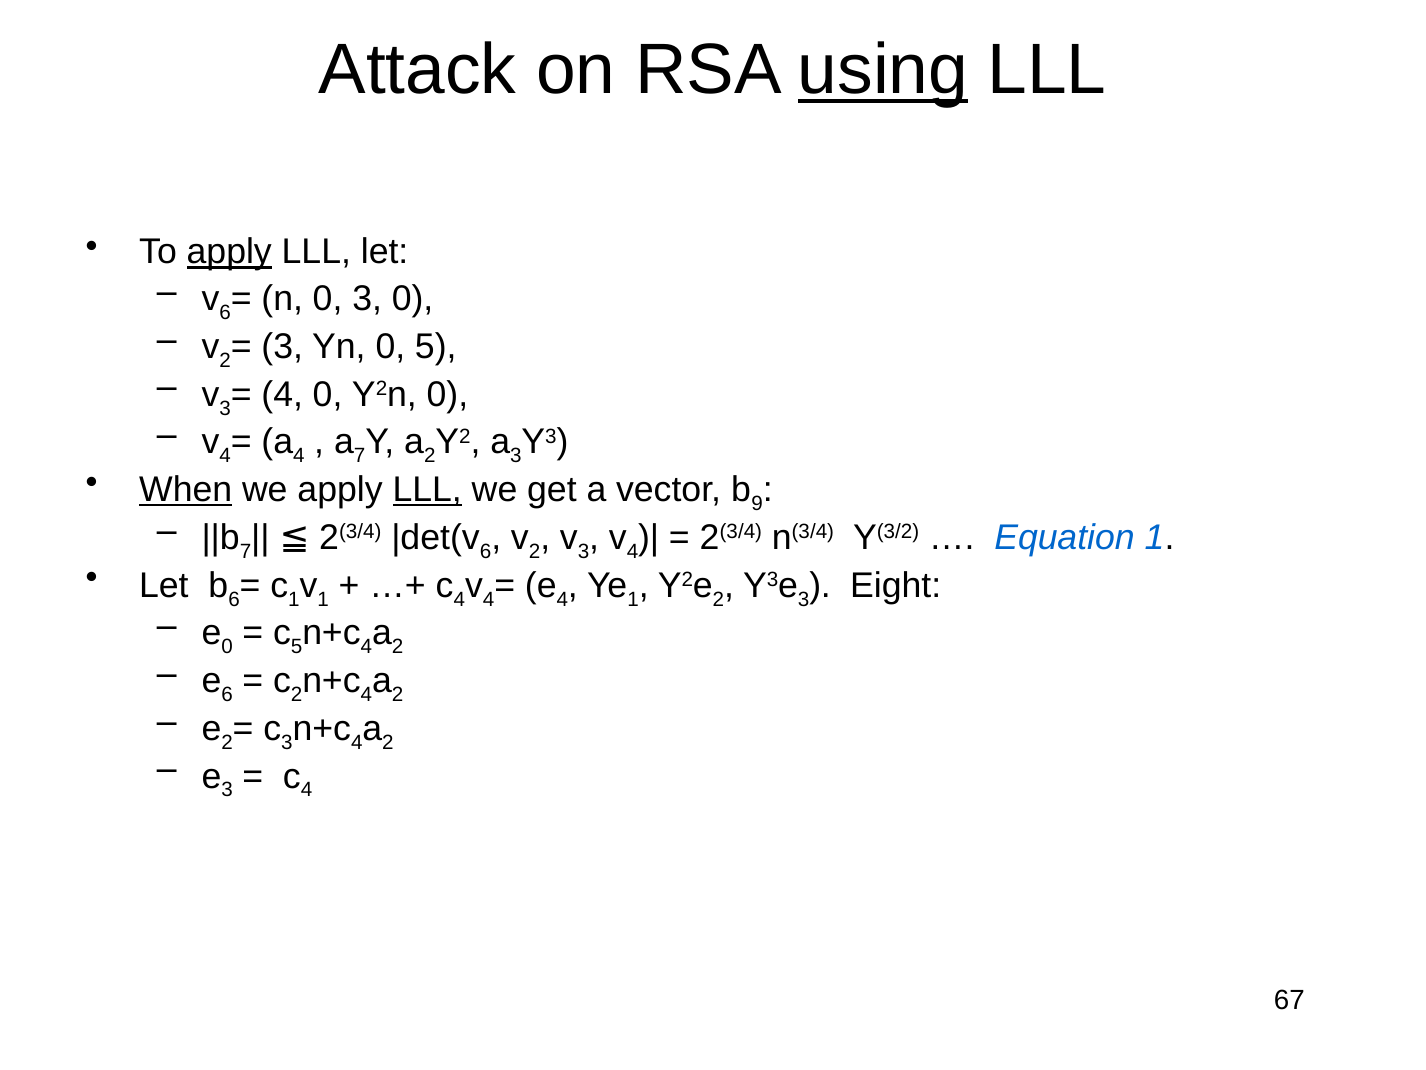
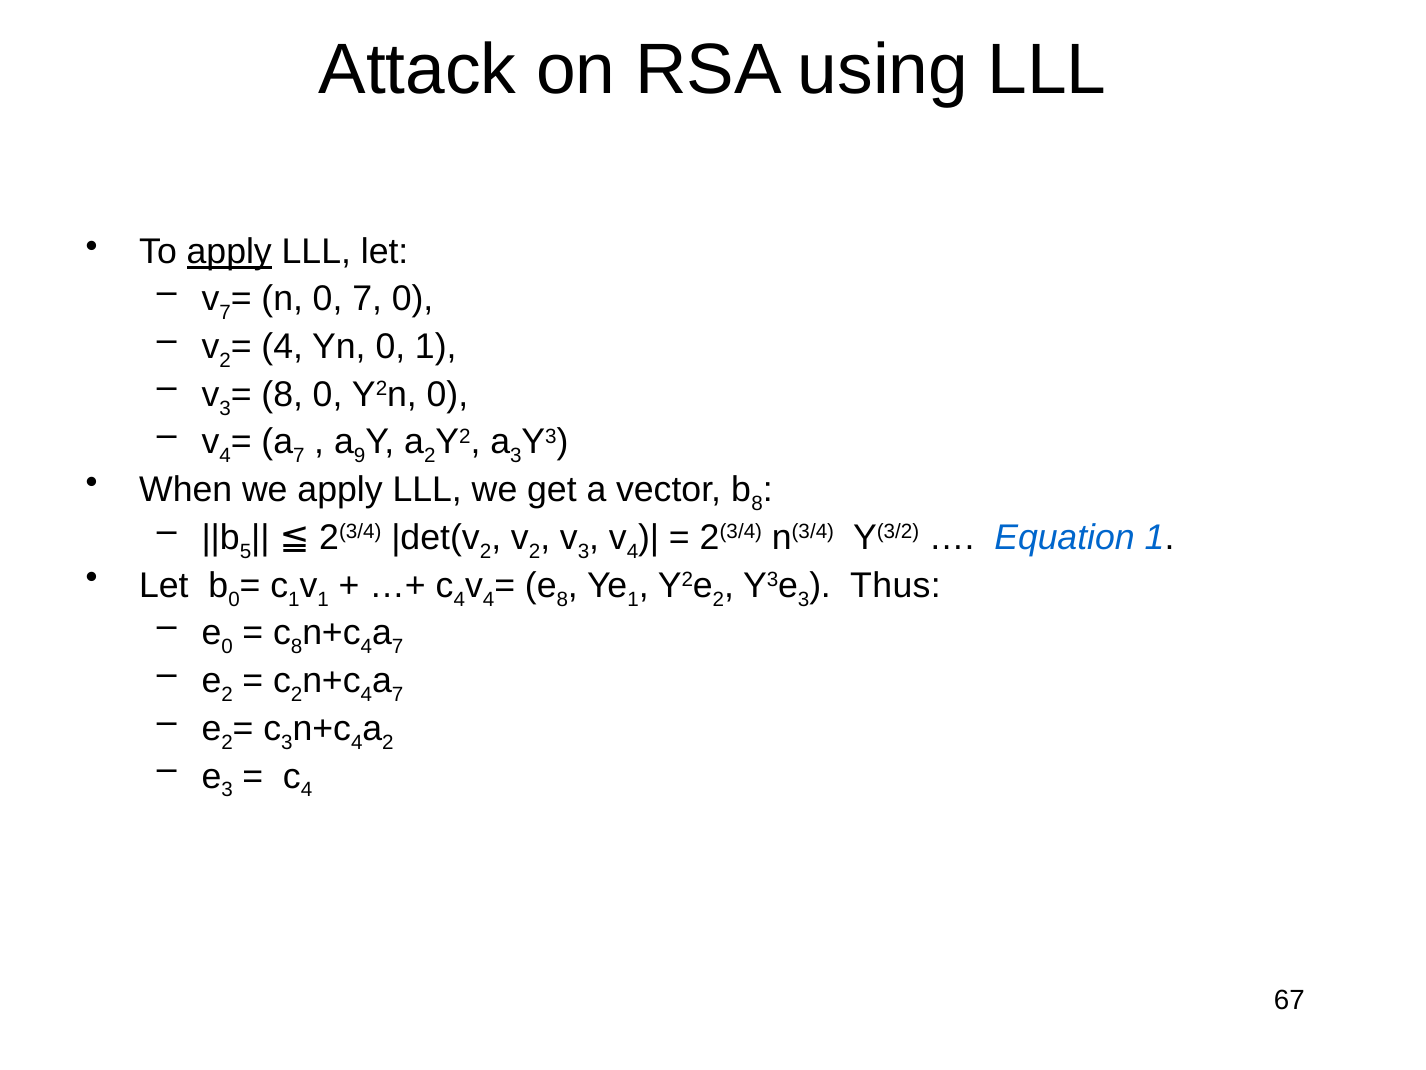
using underline: present -> none (883, 70)
6: 6 -> 7 (225, 313)
0 3: 3 -> 7 (367, 299)
3: 3 -> 4 (282, 346)
0 5: 5 -> 1 (436, 346)
4: 4 -> 8 (282, 394)
4: 4 -> 7 (299, 456)
a 7: 7 -> 9 (360, 456)
When underline: present -> none (186, 490)
LLL underline: present -> none (427, 490)
9: 9 -> 8 (757, 503)
7: 7 -> 5 (246, 551)
6: 6 -> 2 (486, 551)
6: 6 -> 0 (234, 599)
4: 4 -> 8 (562, 599)
Eight: Eight -> Thus (896, 585)
5: 5 -> 8 (297, 647)
2: 2 -> 7 (398, 647)
6: 6 -> 2 (227, 694)
2: 2 -> 7 (398, 694)
